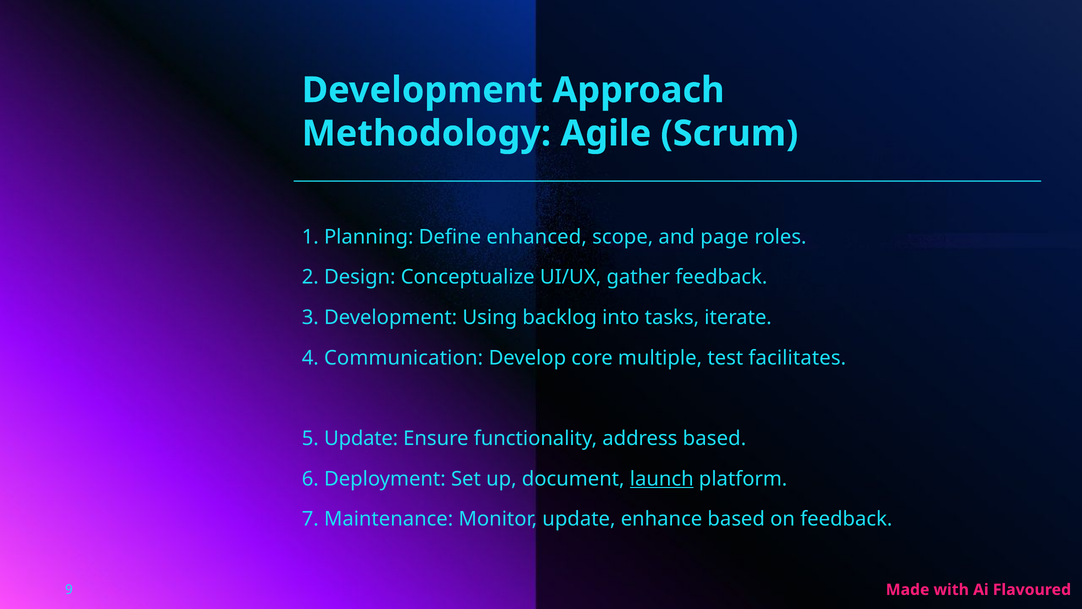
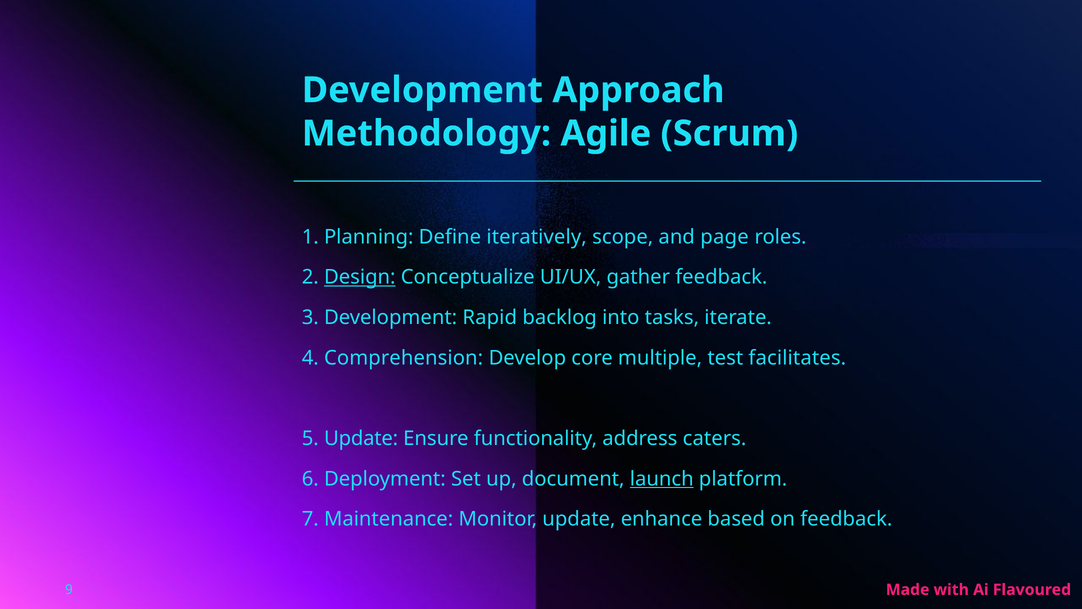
enhanced: enhanced -> iteratively (537, 237)
Design underline: none -> present (360, 277)
Using: Using -> Rapid (490, 317)
Communication: Communication -> Comprehension (404, 358)
address based: based -> caters (715, 438)
